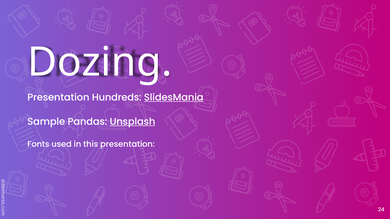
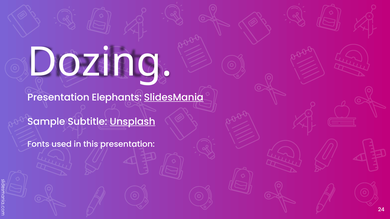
Hundreds: Hundreds -> Elephants (117, 98)
Pandas: Pandas -> Subtitle (87, 122)
